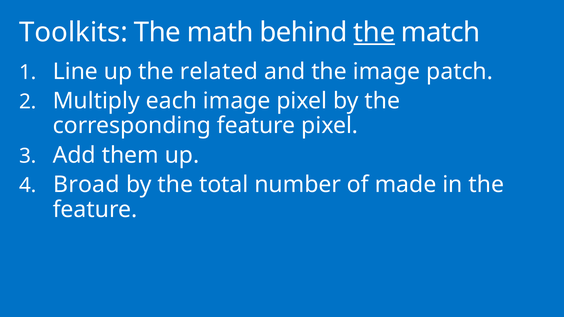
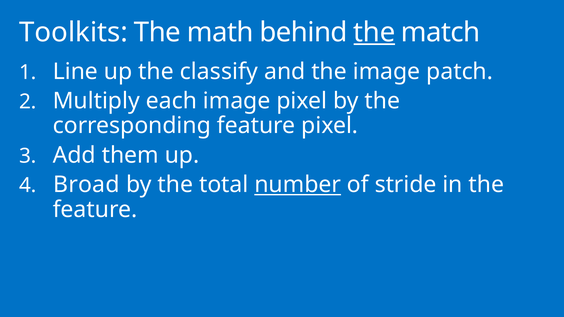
related: related -> classify (219, 71)
number underline: none -> present (298, 185)
made: made -> stride (406, 185)
